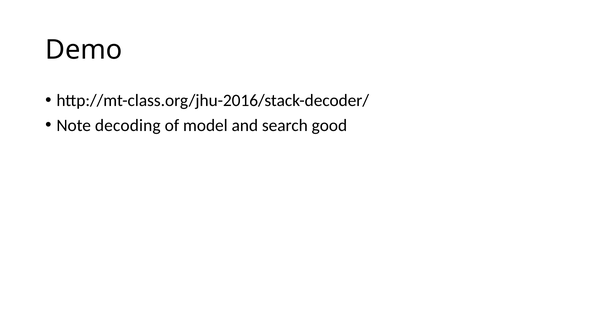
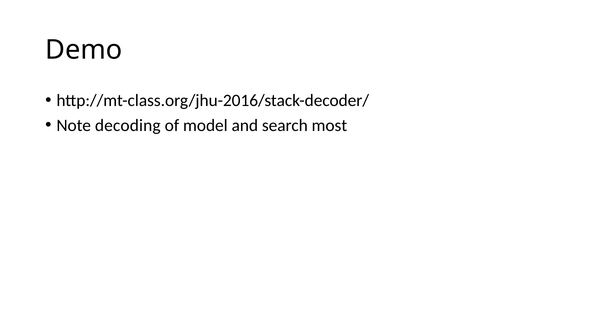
good: good -> most (329, 125)
